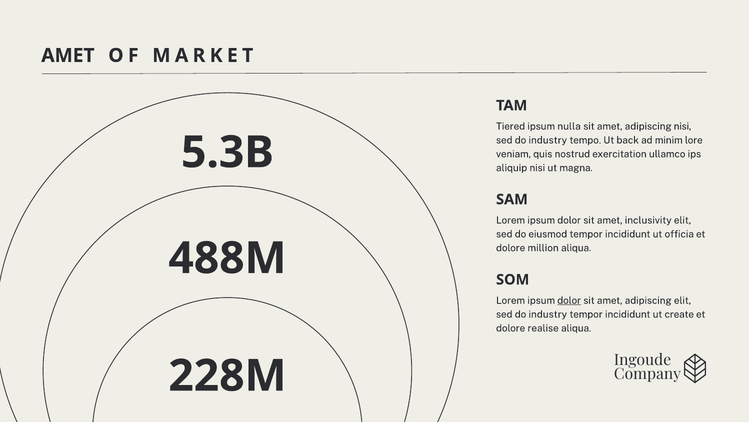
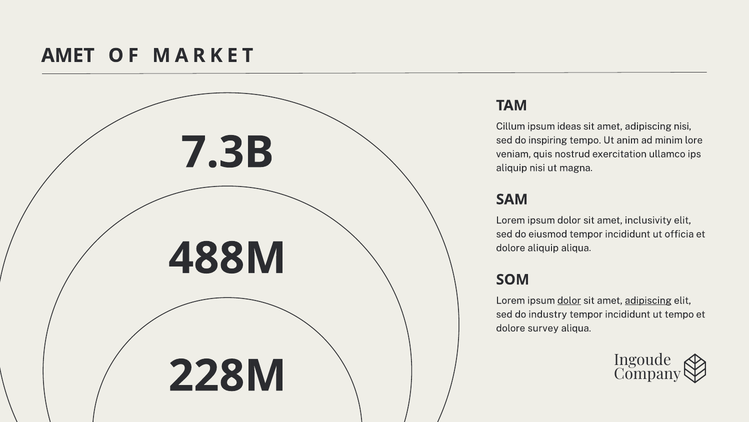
Tiered: Tiered -> Cillum (511, 126)
nulla: nulla -> ideas (569, 126)
industry: industry -> inspiring (548, 140)
back: back -> anim (628, 140)
5.3B: 5.3B -> 7.3B (227, 152)
dolore million: million -> aliquip (543, 248)
adipiscing underline: none -> present (648, 300)
ut create: create -> tempo (679, 314)
realise: realise -> survey (543, 328)
